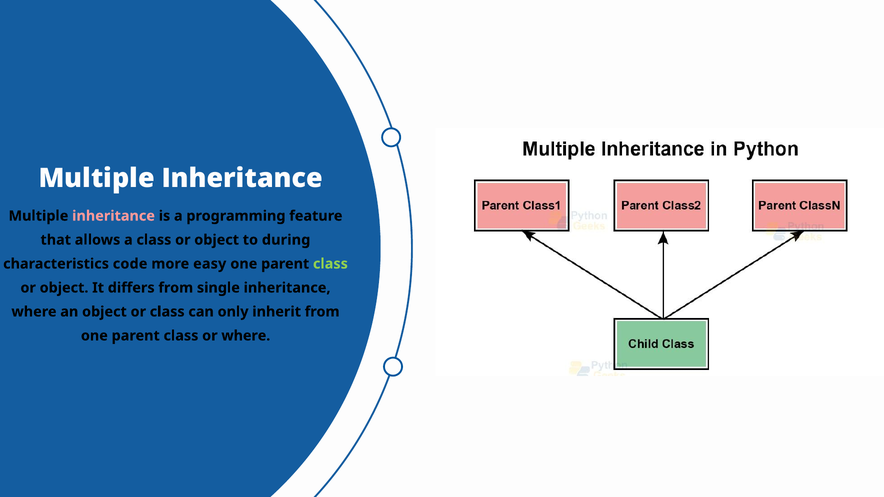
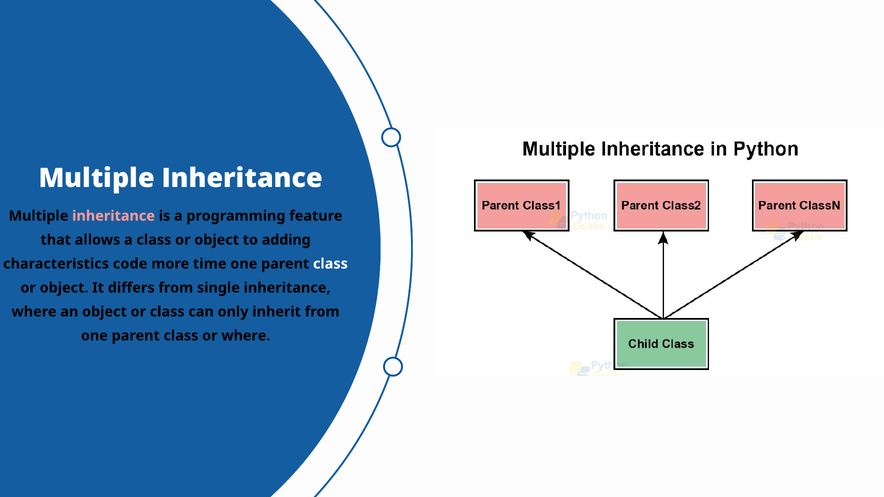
during: during -> adding (286, 240)
easy: easy -> time (210, 264)
class colour: light green -> white (330, 264)
